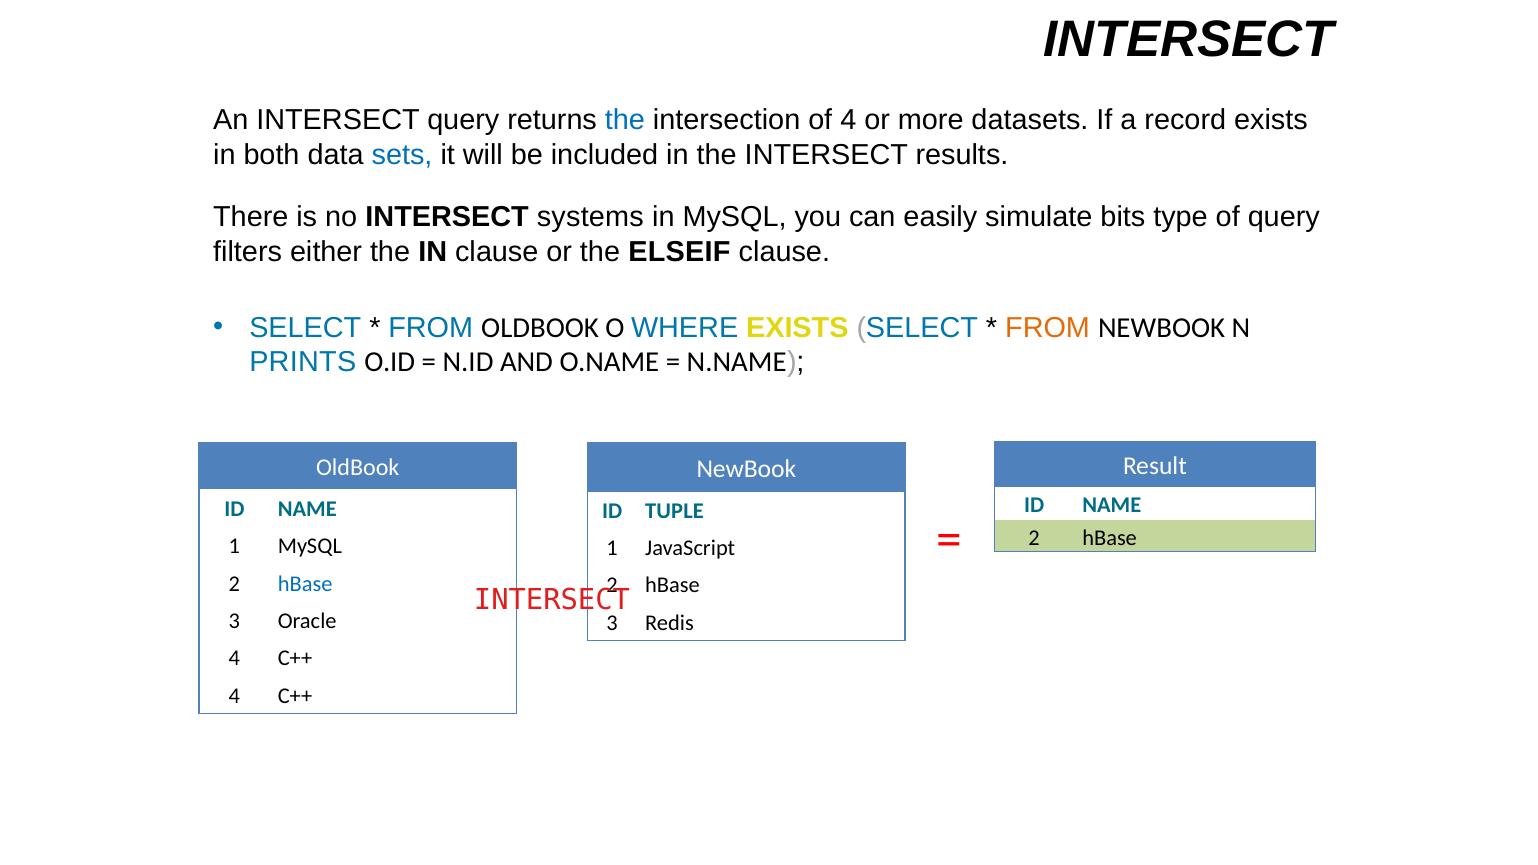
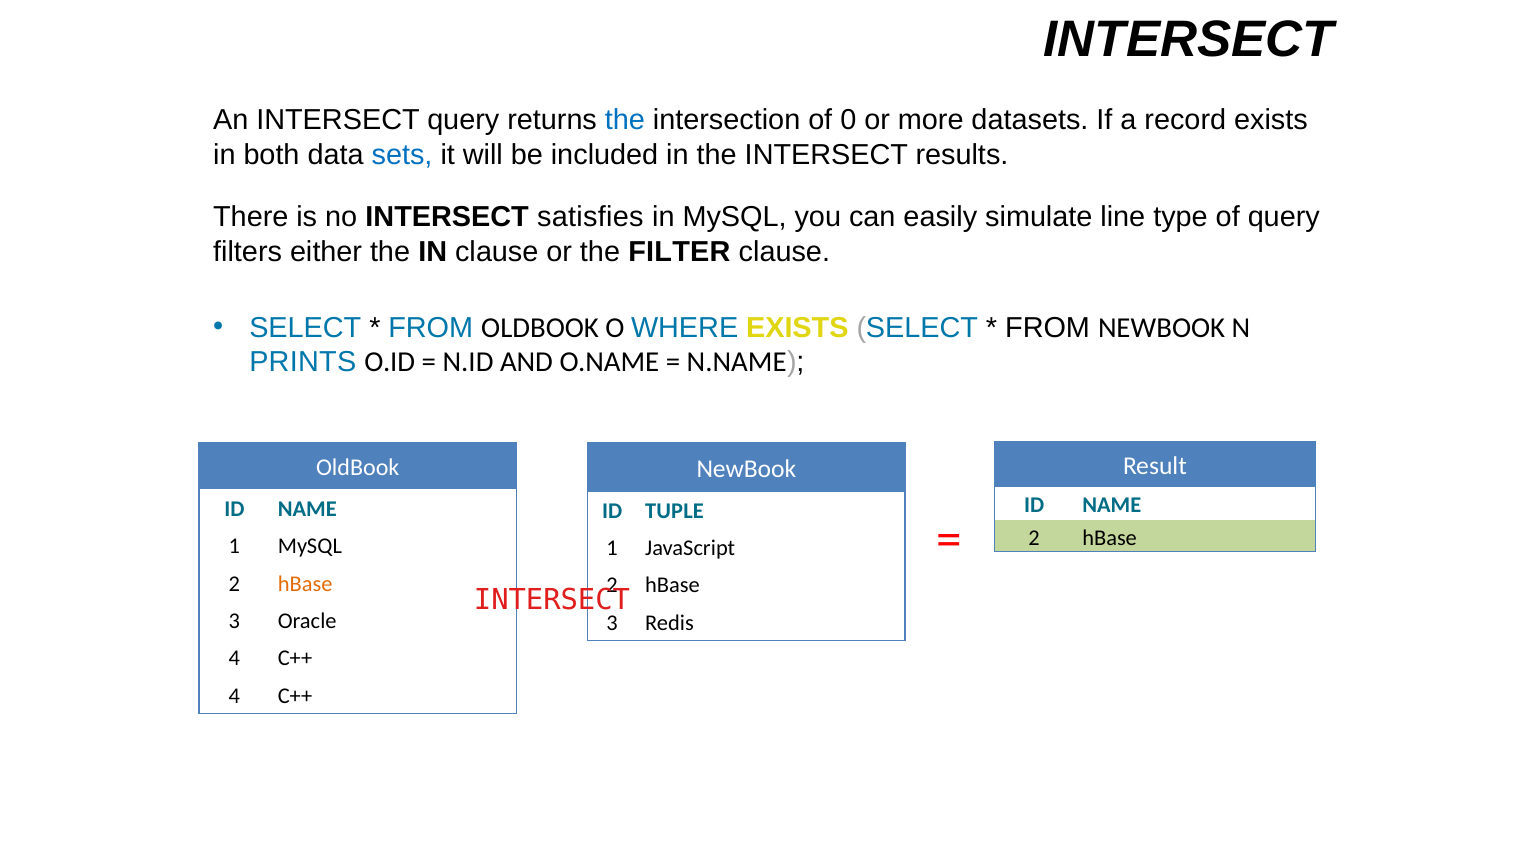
of 4: 4 -> 0 (848, 120)
systems: systems -> satisfies (590, 217)
bits: bits -> line (1123, 217)
ELSEIF: ELSEIF -> FILTER (679, 252)
FROM colour: orange -> black (1048, 328)
hBase colour: blue -> orange (305, 584)
